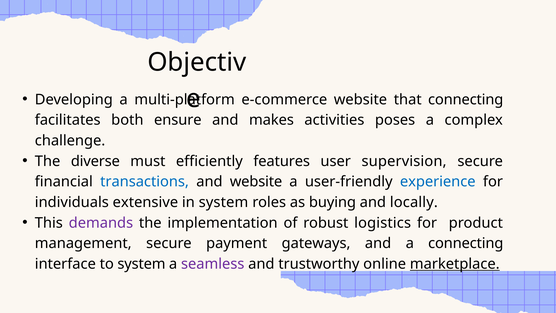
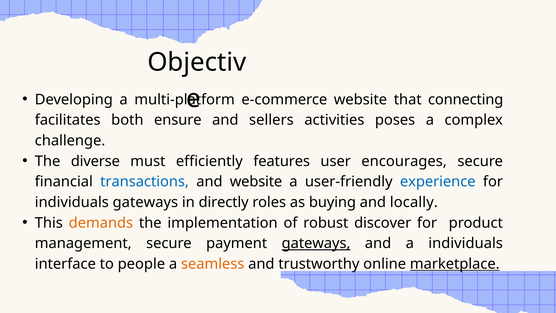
makes: makes -> sellers (271, 120)
supervision: supervision -> encourages (404, 161)
individuals extensive: extensive -> gateways (145, 202)
in system: system -> directly (224, 202)
demands colour: purple -> orange (101, 223)
logistics: logistics -> discover (383, 223)
gateways underline: none -> present (316, 243)
a connecting: connecting -> individuals (466, 243)
to system: system -> people (141, 264)
seamless colour: purple -> orange (213, 264)
